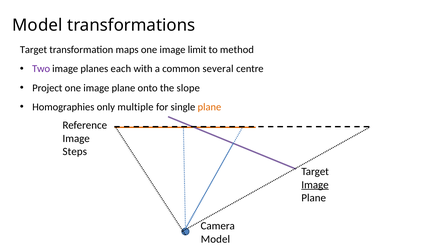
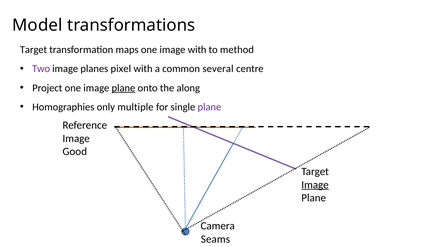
image limit: limit -> with (197, 50)
each: each -> pixel (121, 69)
plane underline: none -> present (123, 88)
slope: slope -> along (188, 88)
plane colour: orange -> purple (209, 107)
Steps: Steps -> Good (75, 151)
Model: Model -> Seams (215, 238)
